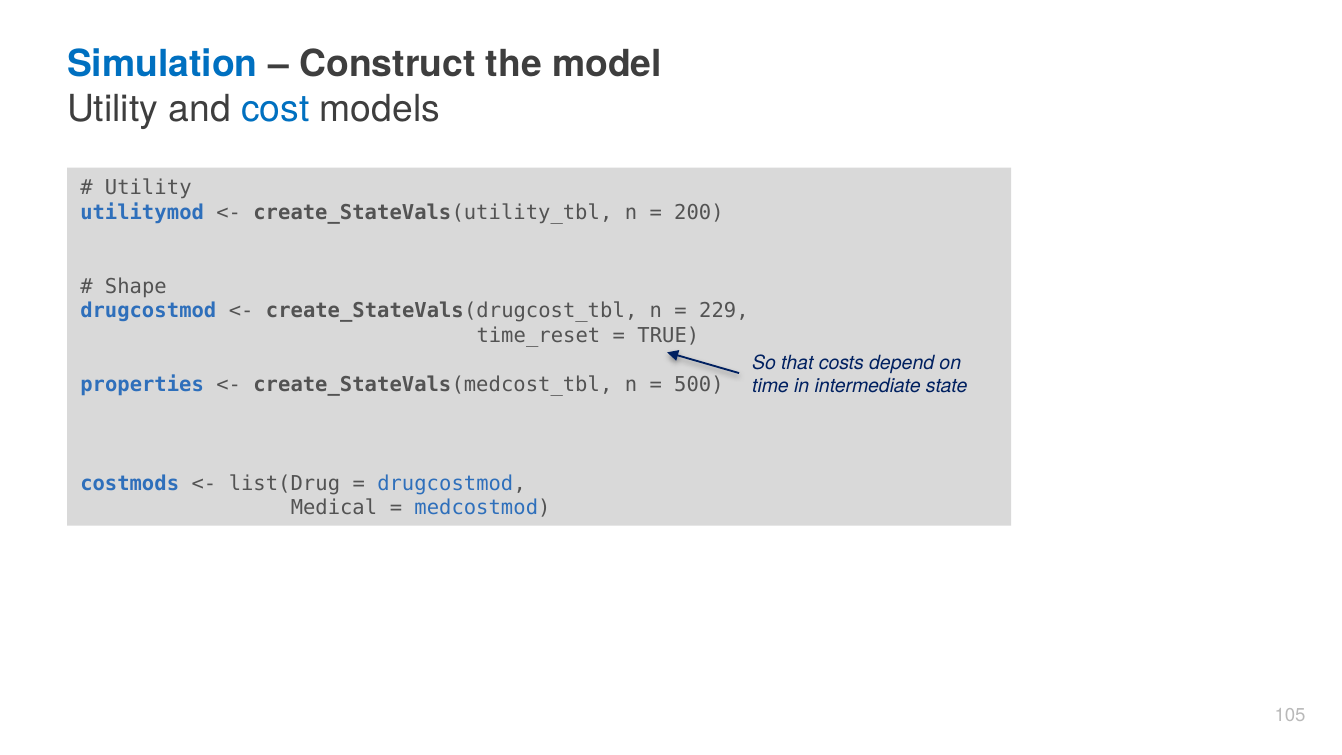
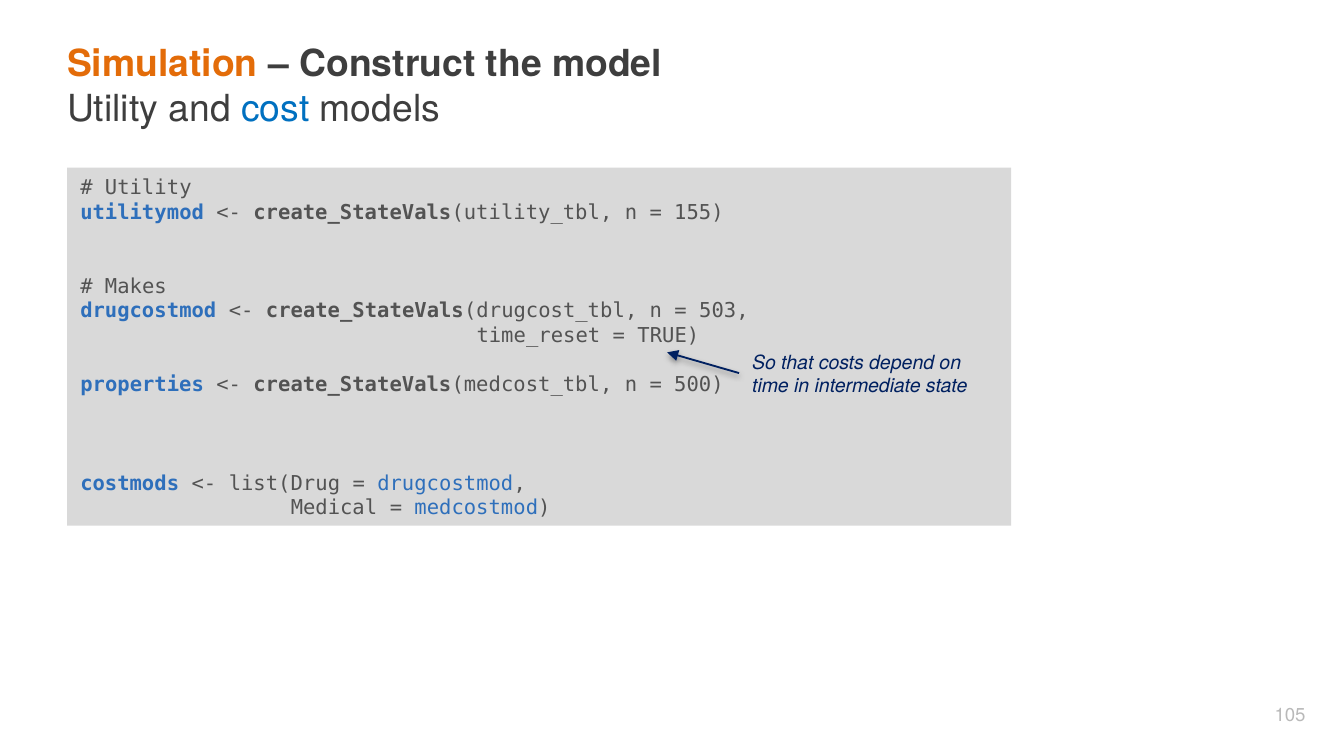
Simulation colour: blue -> orange (162, 64)
200: 200 -> 155 (699, 213)
Shape: Shape -> Makes (136, 287)
229: 229 -> 503 (724, 311)
